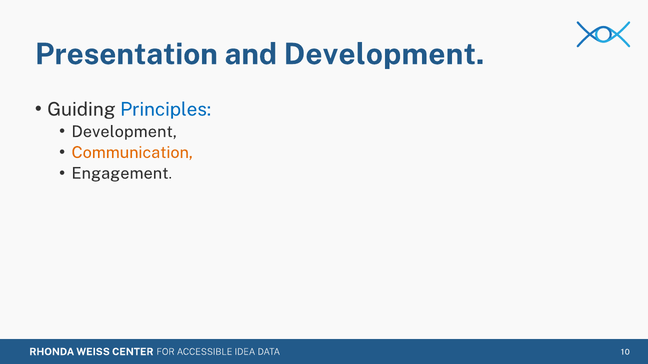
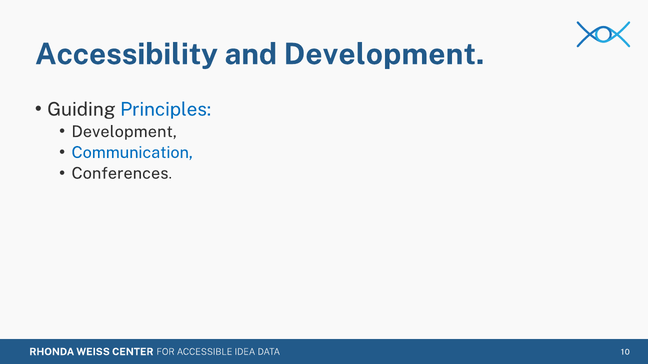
Presentation: Presentation -> Accessibility (126, 54)
Communication colour: orange -> blue (132, 153)
Engagement: Engagement -> Conferences (122, 174)
